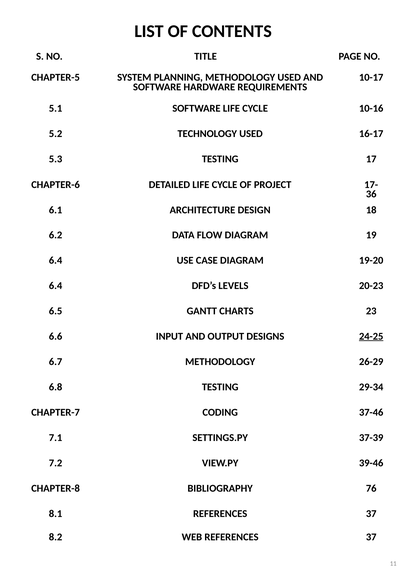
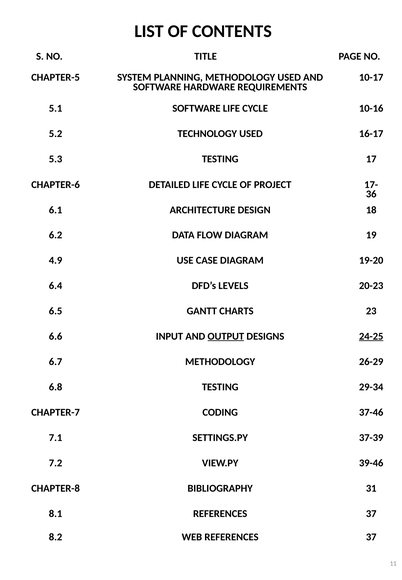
6.4: 6.4 -> 4.9 (56, 261)
OUTPUT underline: none -> present (226, 337)
76: 76 -> 31 (371, 489)
